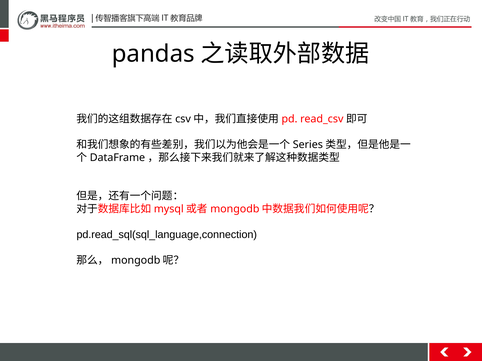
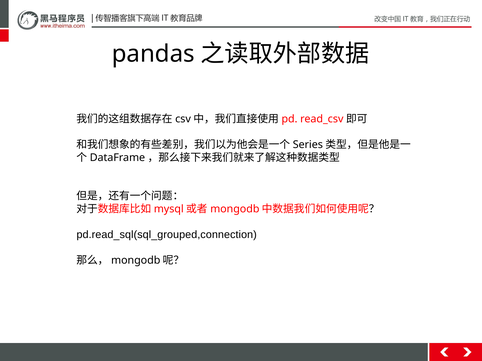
pd.read_sql(sql_language,connection: pd.read_sql(sql_language,connection -> pd.read_sql(sql_grouped,connection (167, 235)
